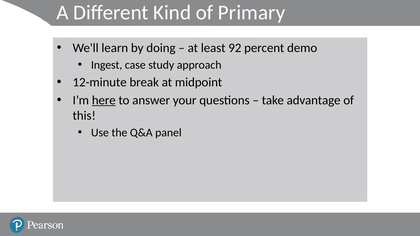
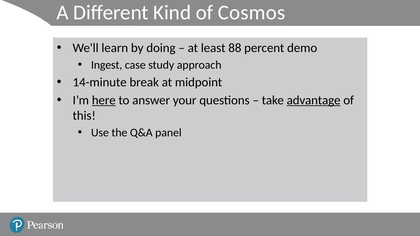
Primary: Primary -> Cosmos (252, 13)
92: 92 -> 88 (235, 48)
12-minute: 12-minute -> 14-minute (100, 82)
advantage underline: none -> present (314, 100)
